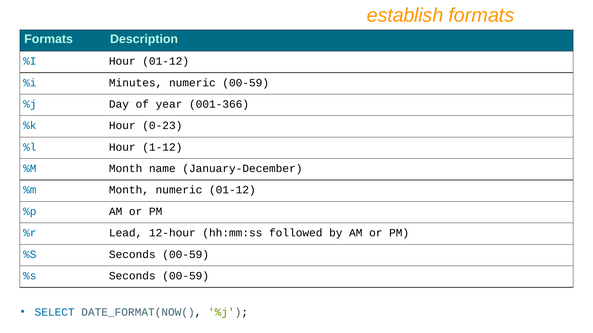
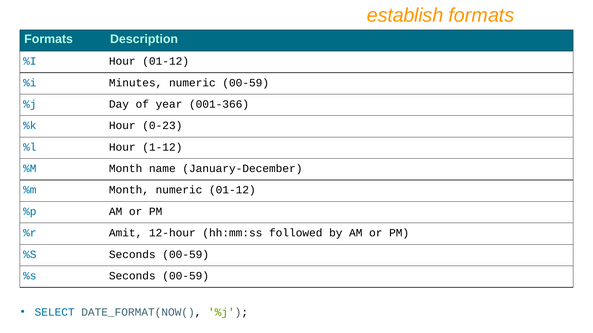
Lead: Lead -> Amit (126, 233)
